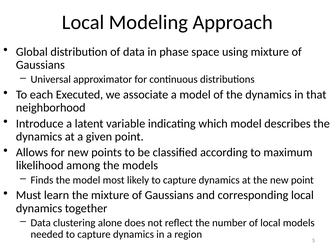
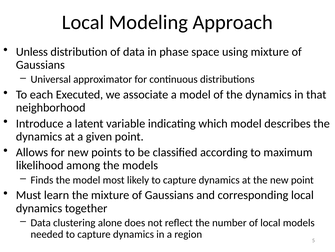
Global: Global -> Unless (32, 52)
